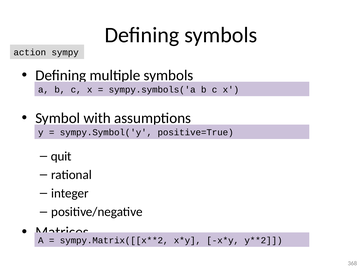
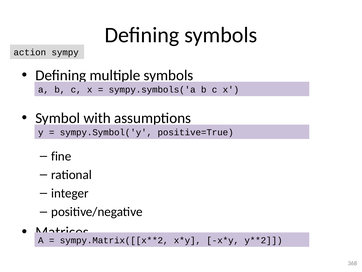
quit: quit -> fine (61, 156)
